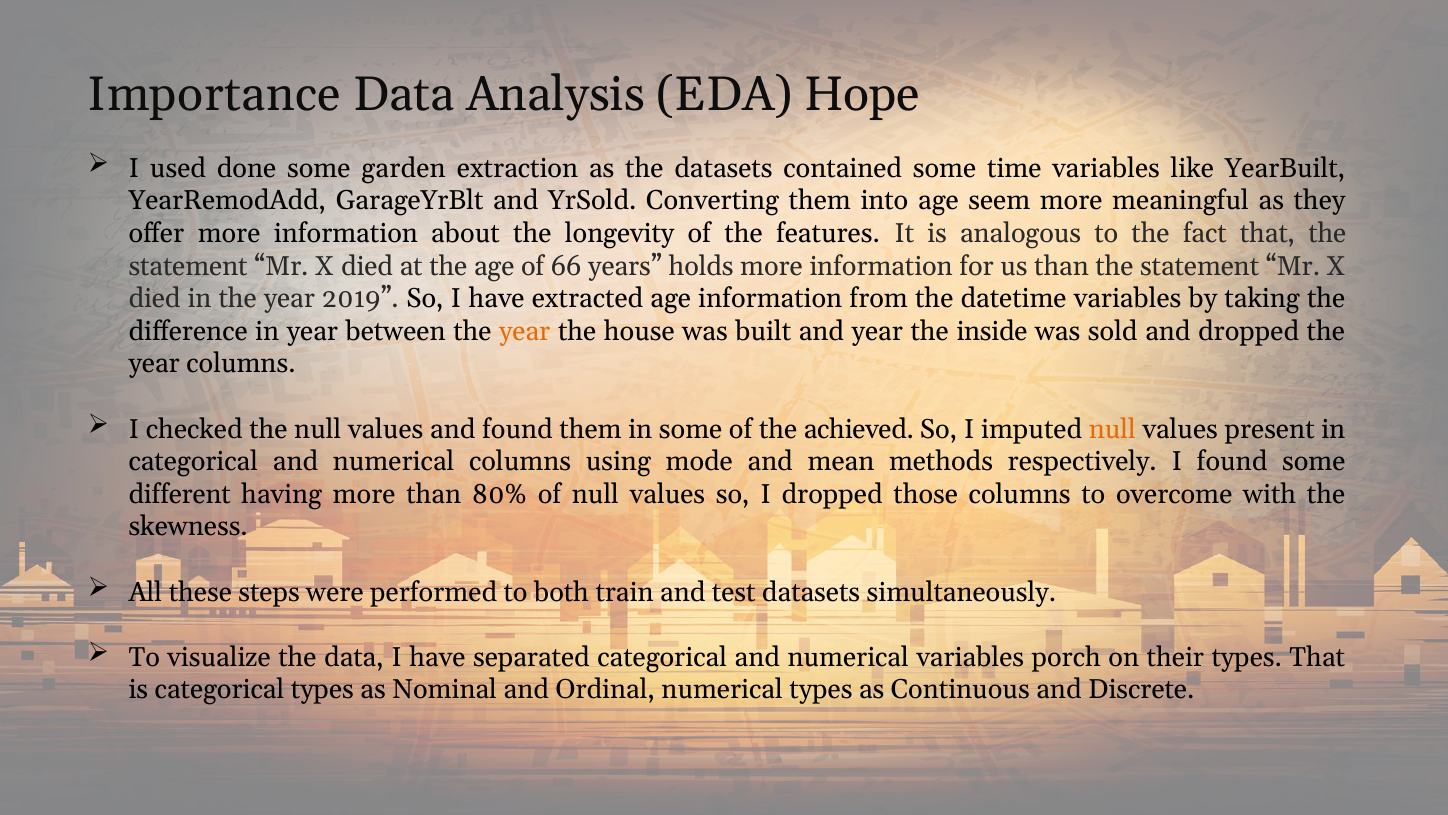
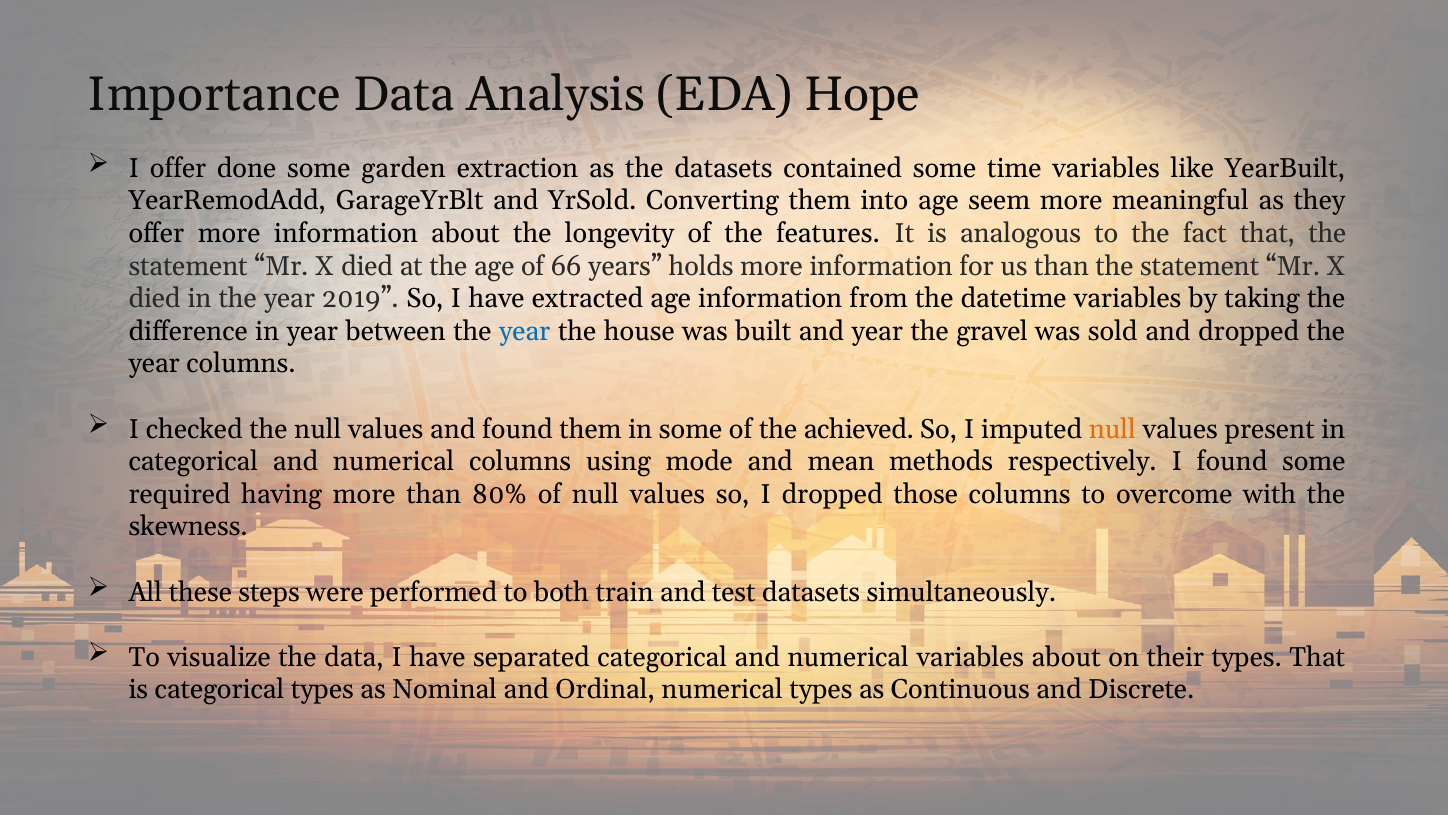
I used: used -> offer (178, 168)
year colour: orange -> blue (525, 331)
inside: inside -> gravel (992, 331)
different: different -> required (180, 494)
variables porch: porch -> about (1066, 657)
